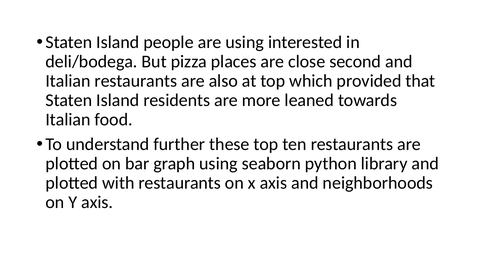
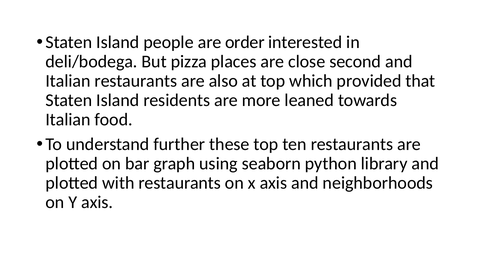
are using: using -> order (245, 42)
